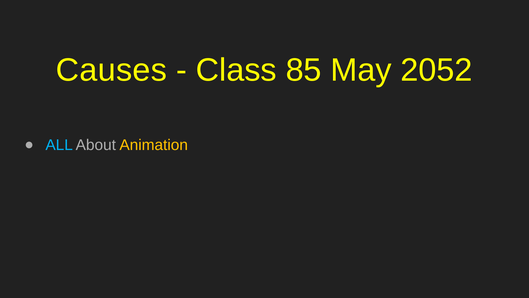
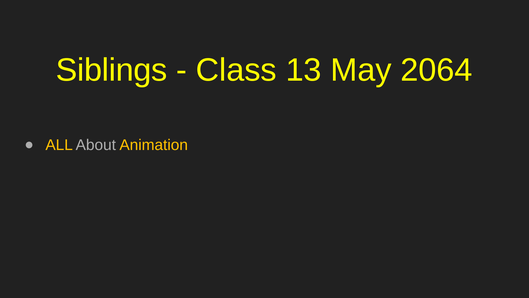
Causes: Causes -> Siblings (112, 70)
85: 85 -> 13 (304, 70)
2052: 2052 -> 2064 (437, 70)
ALL colour: light blue -> yellow (59, 145)
